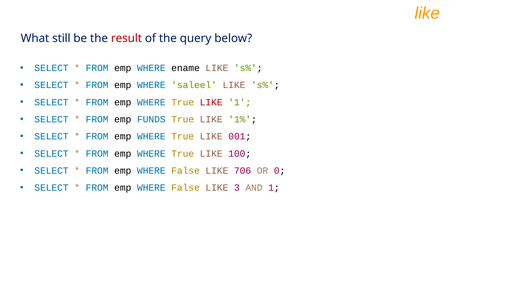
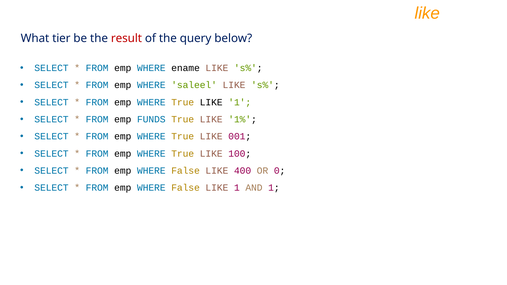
still: still -> tier (61, 38)
LIKE colour: red -> black (211, 102)
706: 706 -> 400 (243, 171)
False LIKE 3: 3 -> 1 (237, 188)
